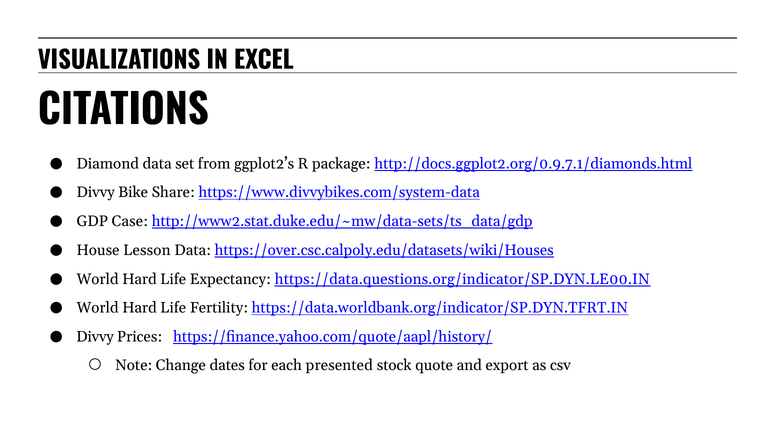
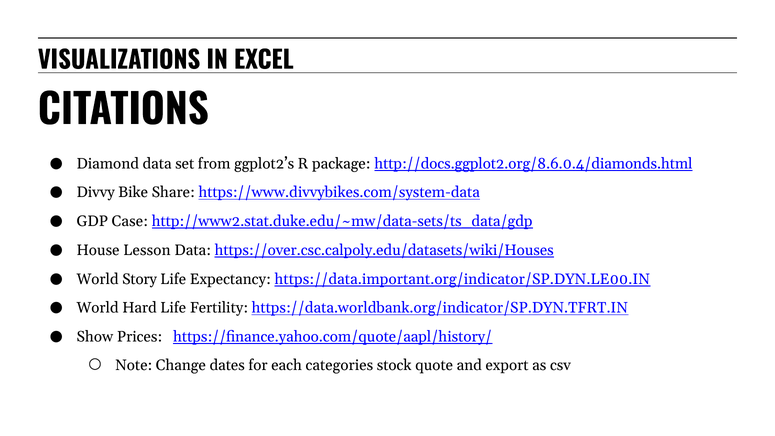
http://docs.ggplot2.org/0.9.7.1/diamonds.html: http://docs.ggplot2.org/0.9.7.1/diamonds.html -> http://docs.ggplot2.org/8.6.0.4/diamonds.html (533, 164)
Hard: Hard -> Story (140, 279)
https://data.questions.org/indicator/SP.DYN.LE00.IN: https://data.questions.org/indicator/SP.DYN.LE00.IN -> https://data.important.org/indicator/SP.DYN.LE00.IN (462, 279)
Divvy: Divvy -> Show (95, 337)
presented: presented -> categories (339, 365)
